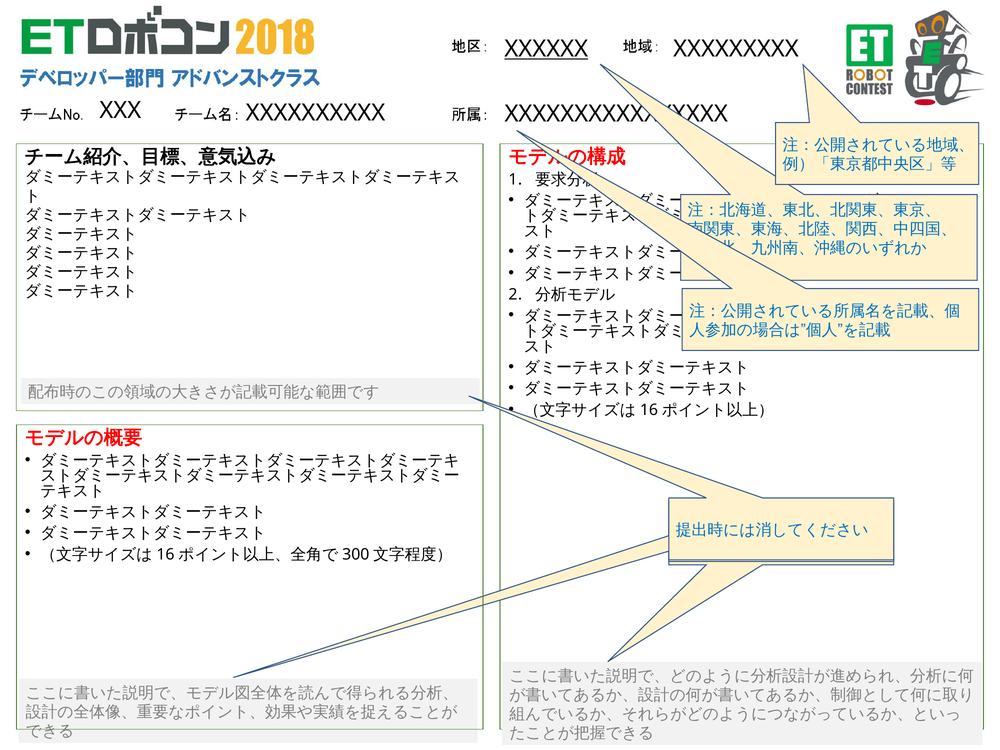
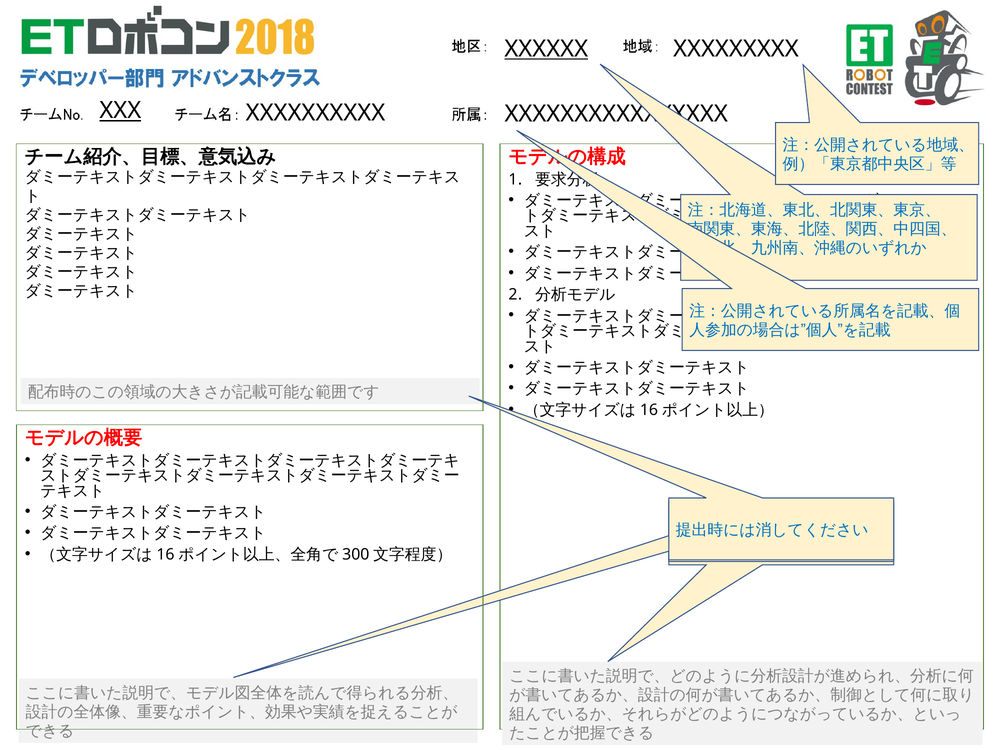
XXX underline: none -> present (120, 111)
